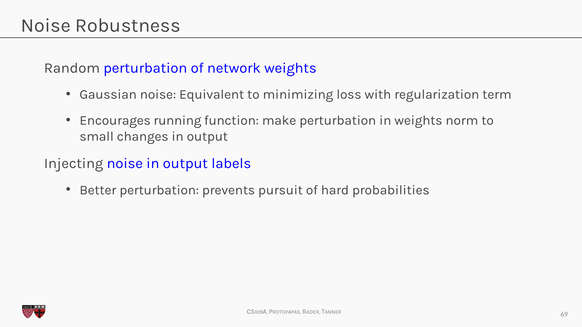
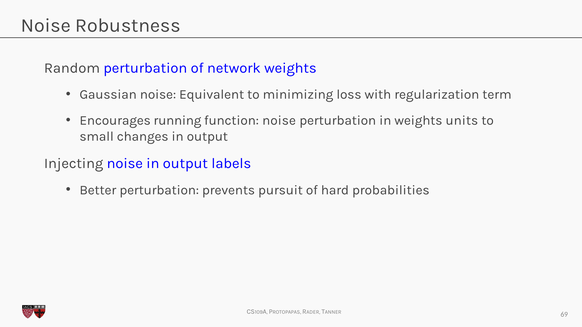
function make: make -> noise (279, 121)
norm: norm -> units (462, 121)
